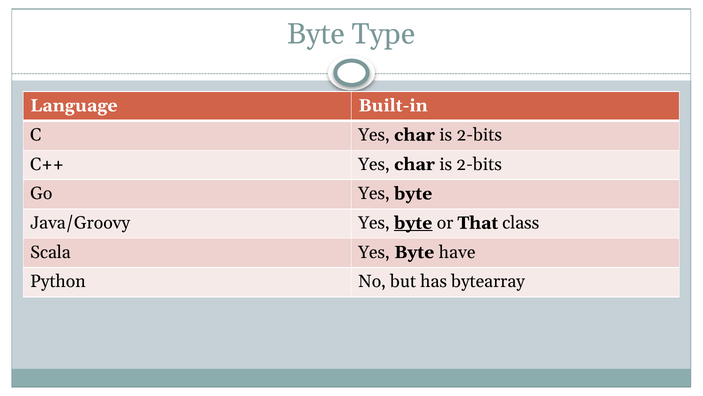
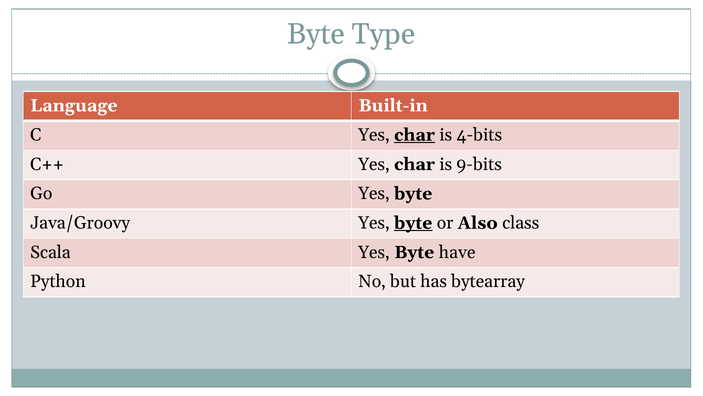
char underline: none -> present (415, 135)
2-bits: 2-bits -> 4-bits (479, 135)
2-bits: 2-bits -> 9-bits (479, 164)
That: That -> Also (478, 223)
